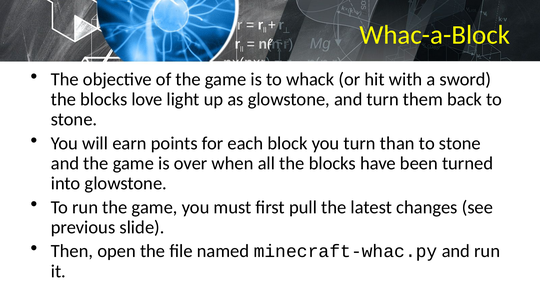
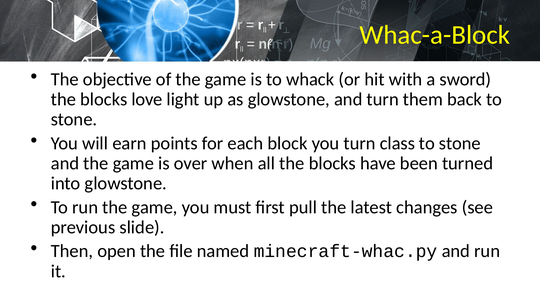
than: than -> class (397, 143)
